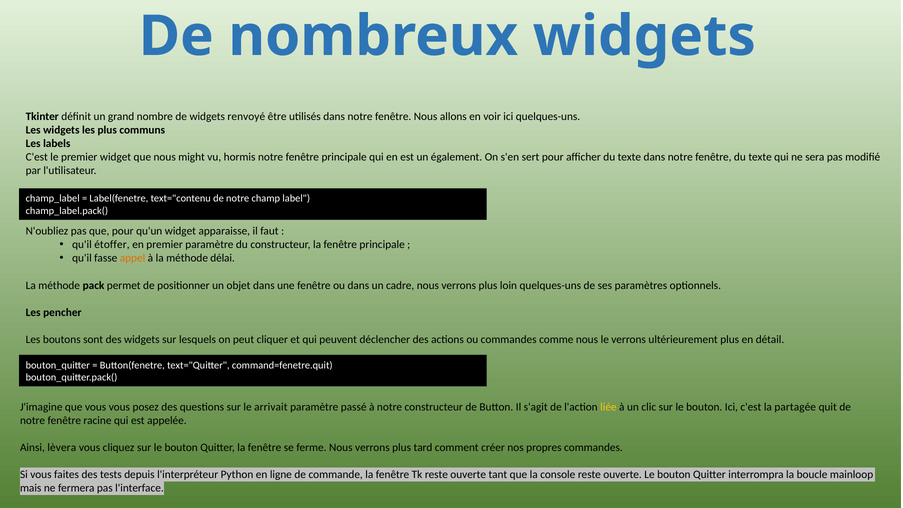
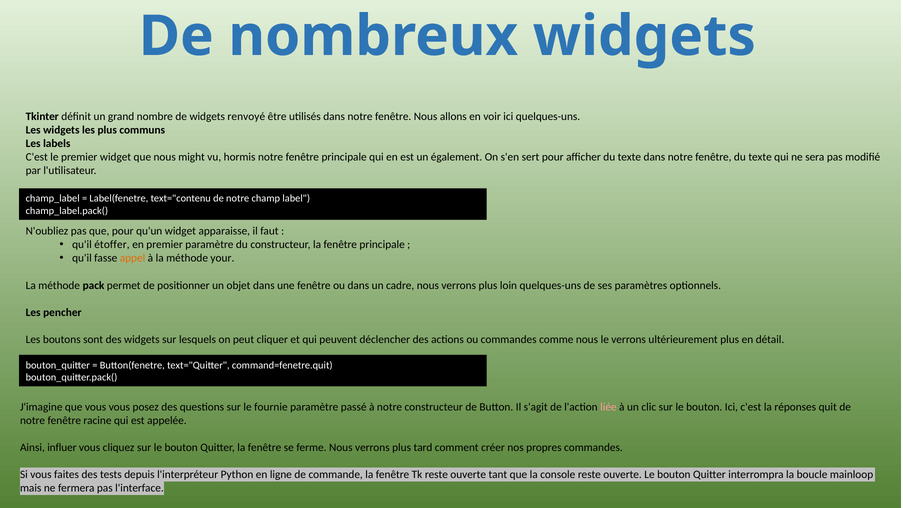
délai: délai -> your (222, 258)
arrivait: arrivait -> fournie (271, 407)
liée colour: yellow -> pink (608, 407)
partagée: partagée -> réponses (795, 407)
lèvera: lèvera -> influer (62, 448)
